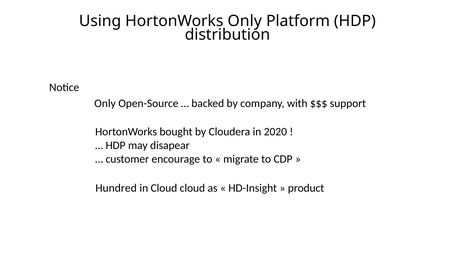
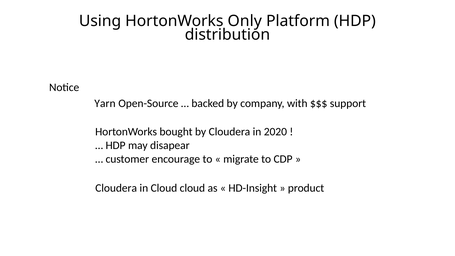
Only: Only -> Yarn (105, 103)
Hundred: Hundred -> Cloudera (116, 188)
